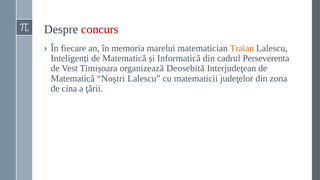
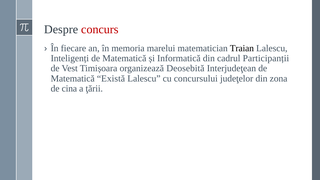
Traian colour: orange -> black (242, 48)
Perseverenta: Perseverenta -> Participanții (266, 58)
Noştri: Noştri -> Există (111, 78)
matematicii: matematicii -> concursului (196, 78)
